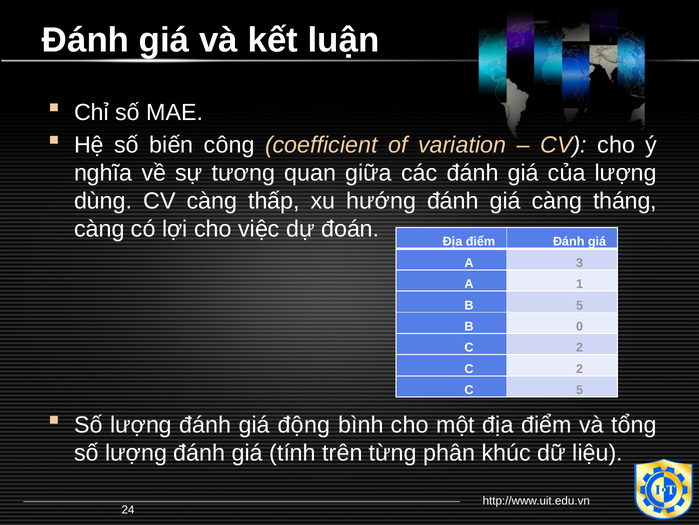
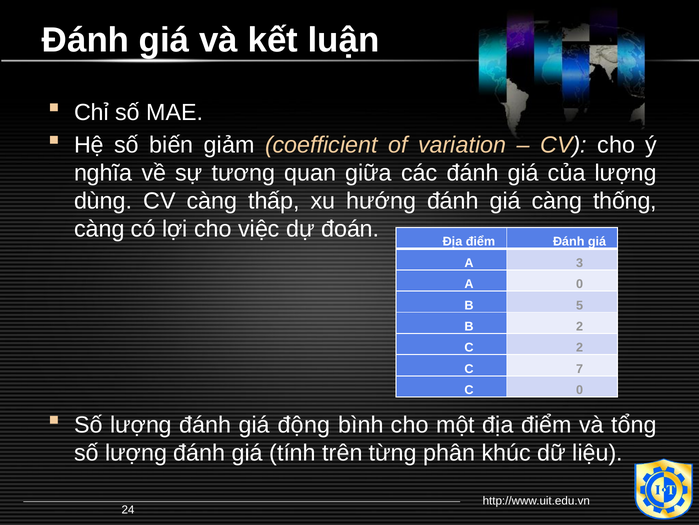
công: công -> giảm (229, 145)
tháng: tháng -> thống (625, 201)
A 1: 1 -> 0 (580, 284)
B 0: 0 -> 2 (580, 326)
2: 2 -> 7 (580, 368)
C 5: 5 -> 0 (580, 390)
